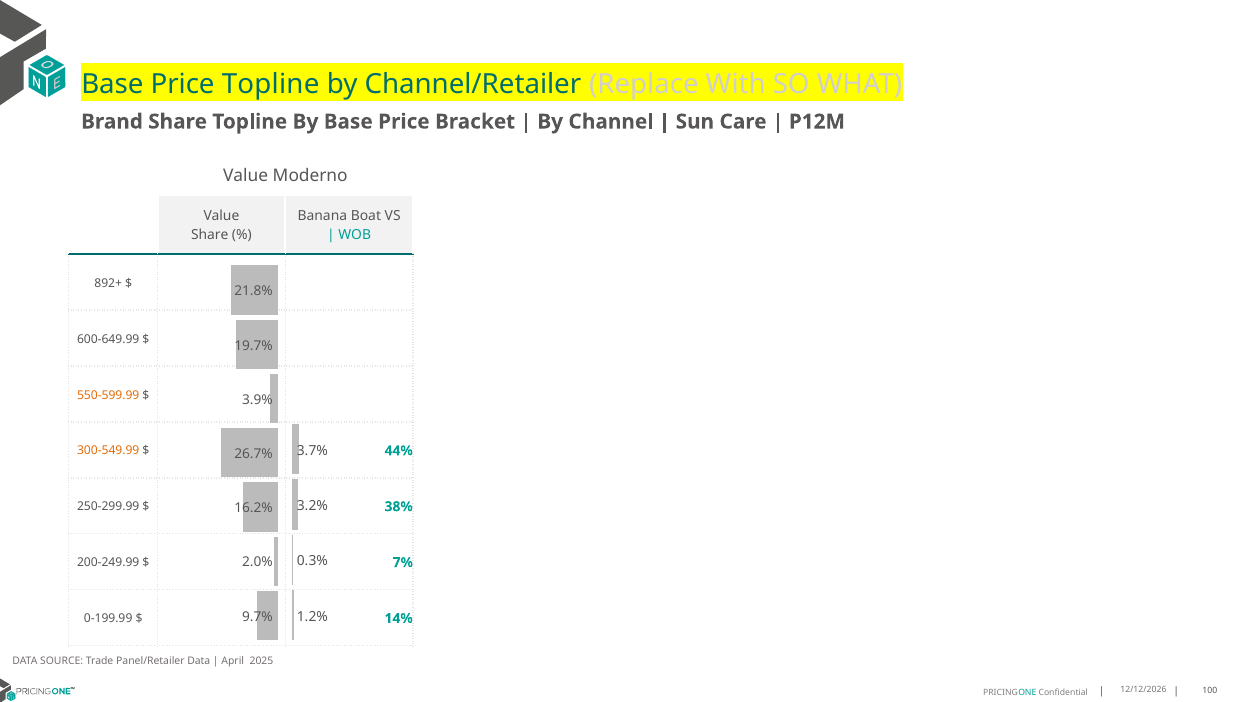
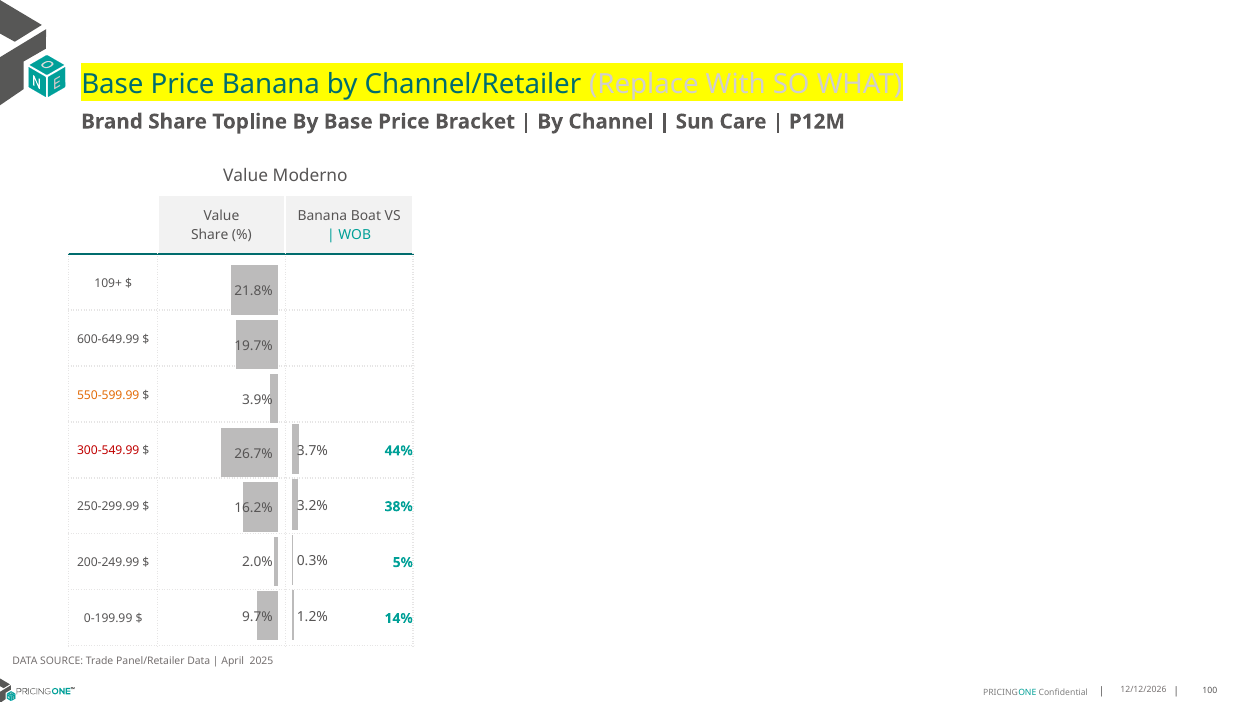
Price Topline: Topline -> Banana (271, 84)
892+: 892+ -> 109+ (108, 283)
300-549.99 colour: orange -> red (108, 451)
7%: 7% -> 5% (403, 563)
